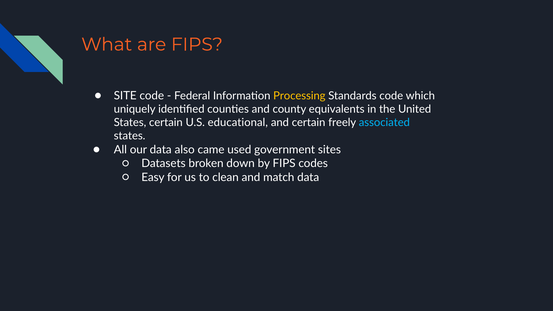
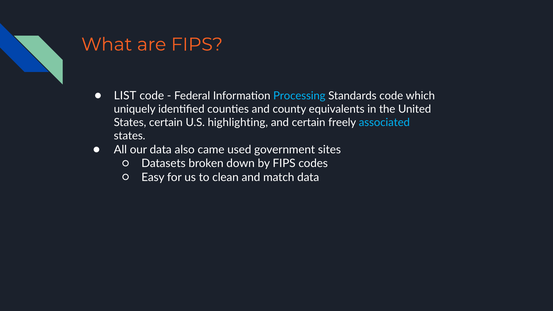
SITE: SITE -> LIST (125, 96)
Processing colour: yellow -> light blue (299, 96)
educational: educational -> highlighting (238, 123)
